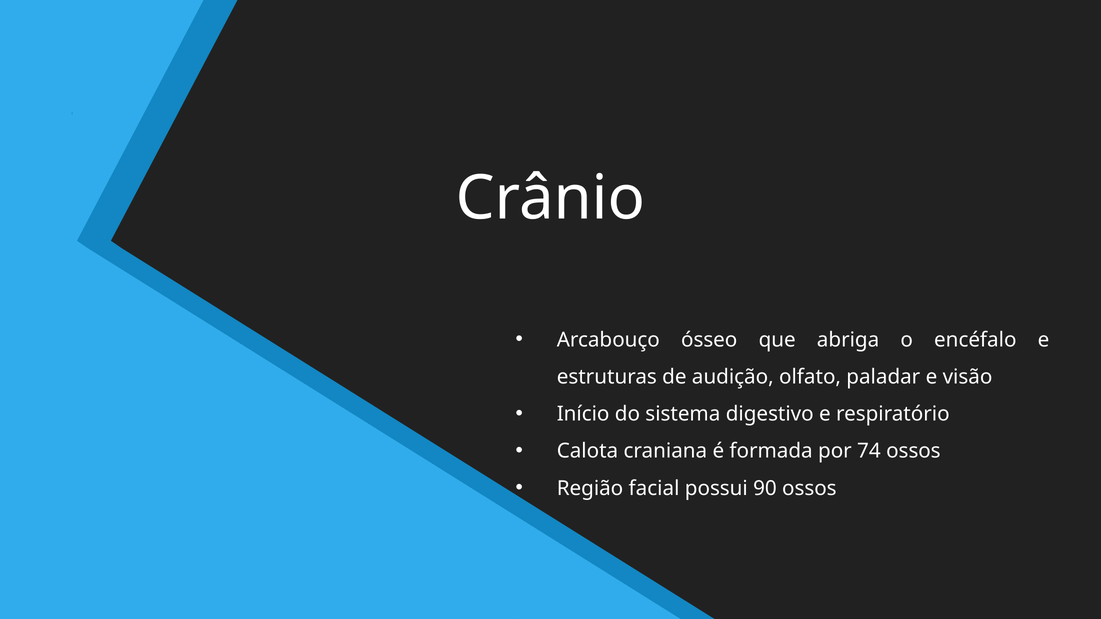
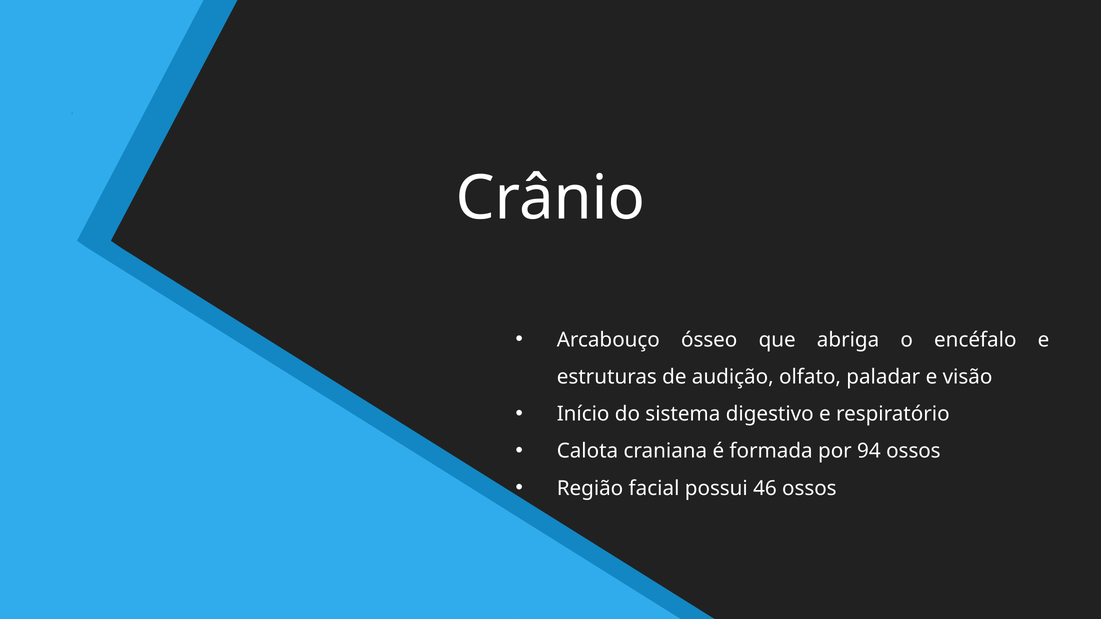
74: 74 -> 94 (869, 451)
90: 90 -> 46 (765, 489)
